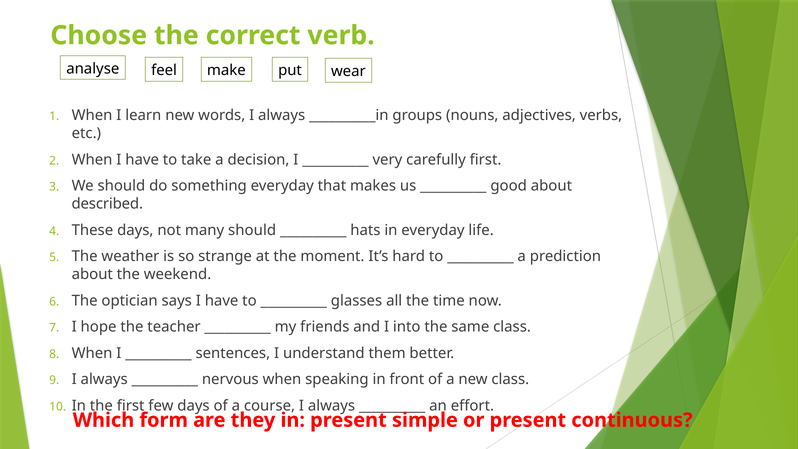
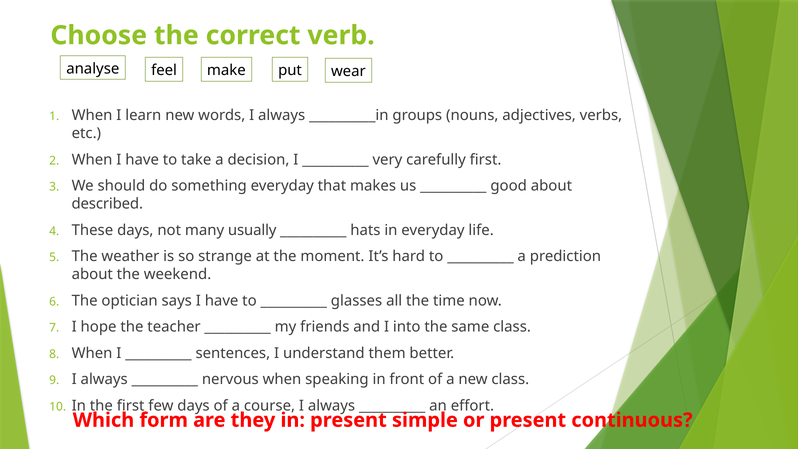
many should: should -> usually (252, 230)
